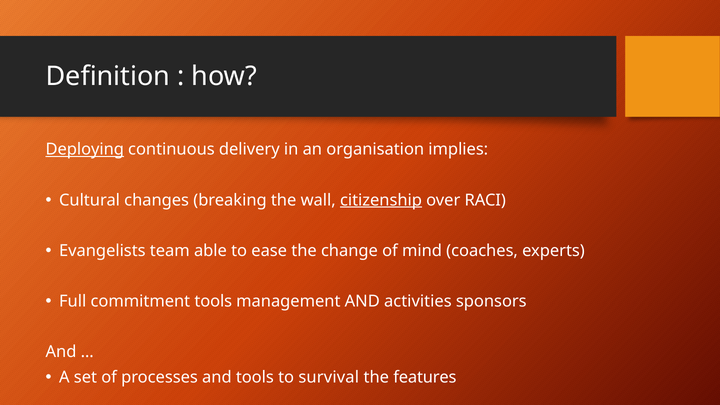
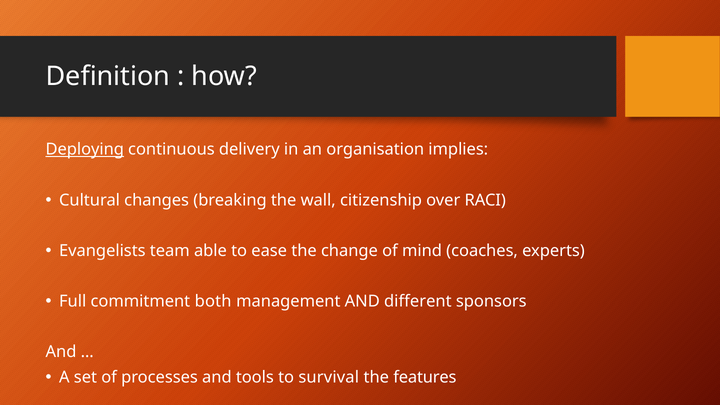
citizenship underline: present -> none (381, 200)
commitment tools: tools -> both (213, 301)
activities: activities -> different (418, 301)
